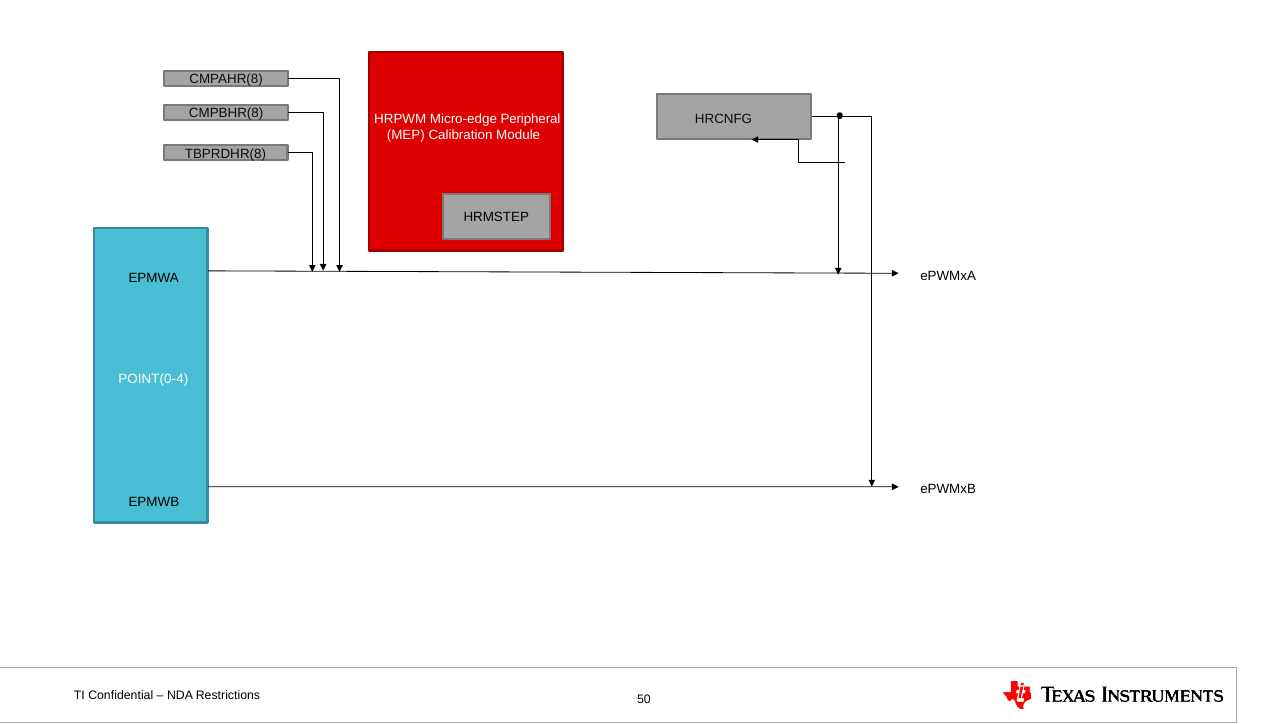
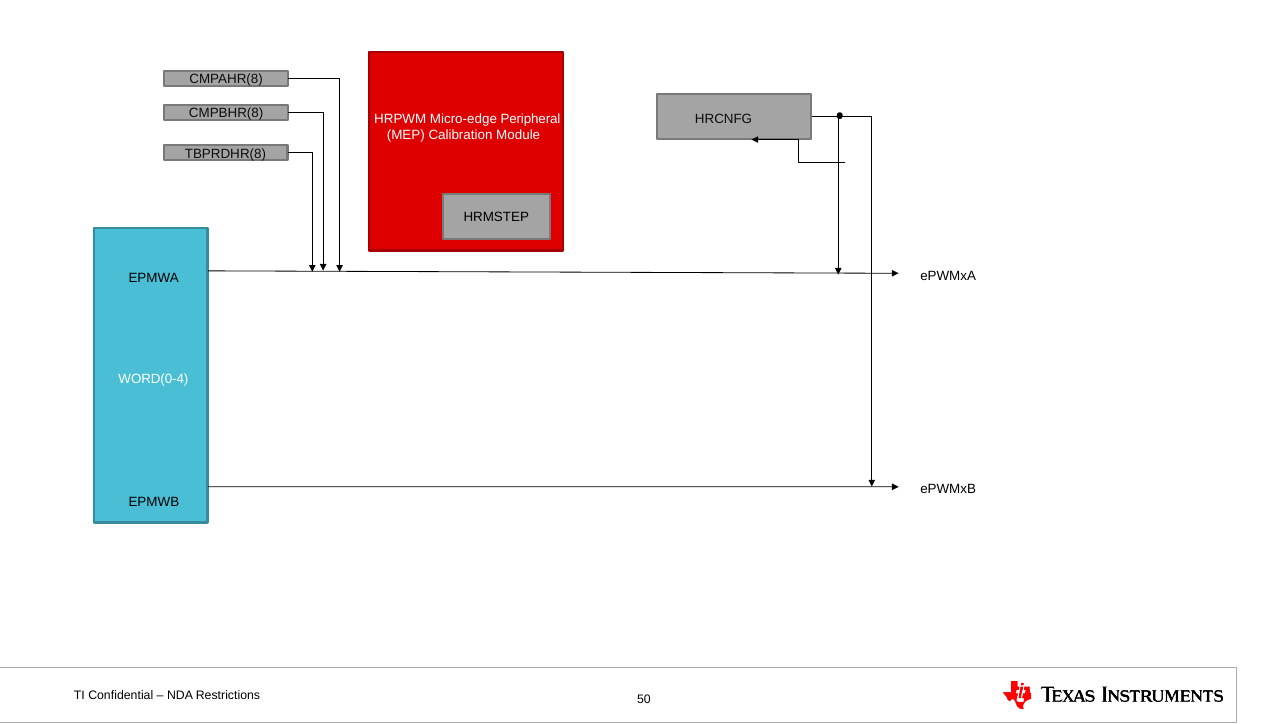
POINT(0-4: POINT(0-4 -> WORD(0-4 (153, 379)
